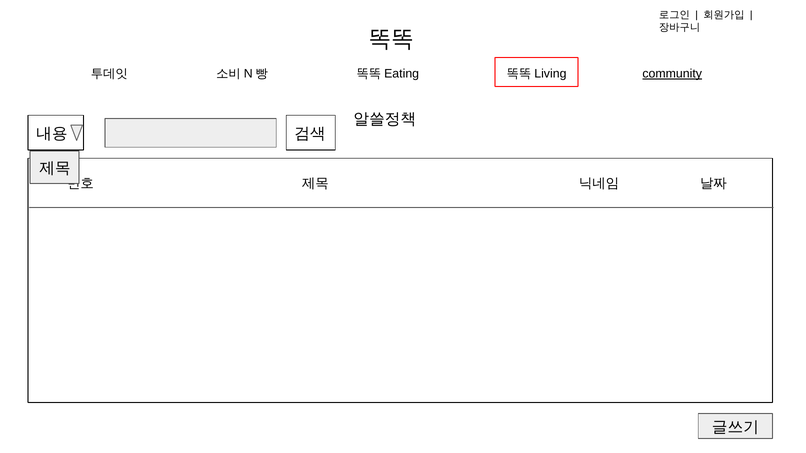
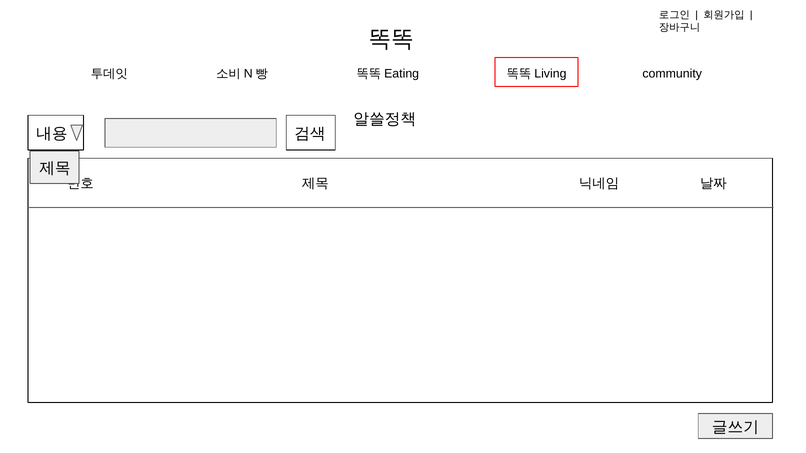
community underline: present -> none (672, 74)
